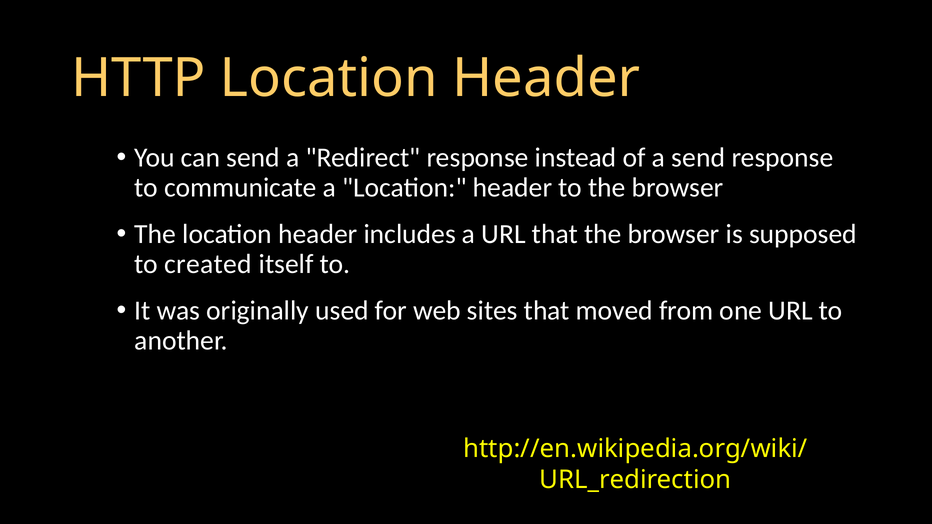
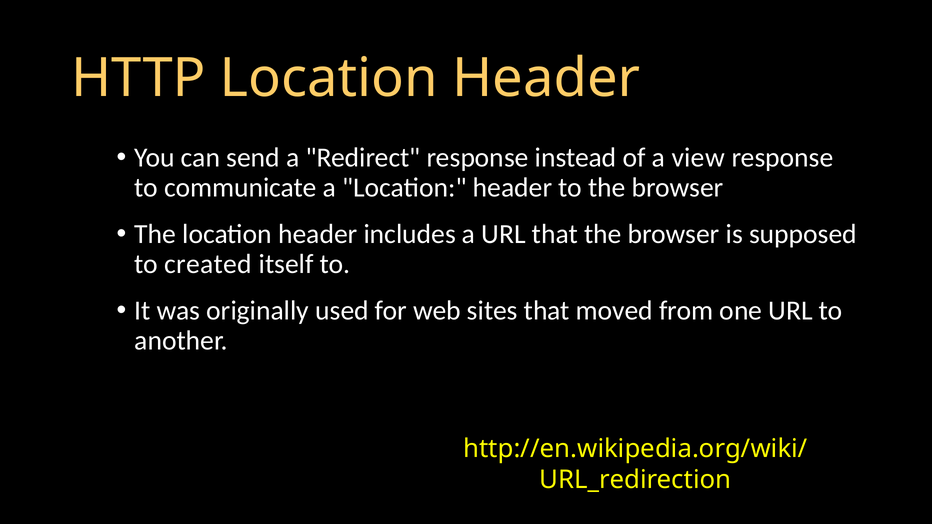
a send: send -> view (698, 158)
